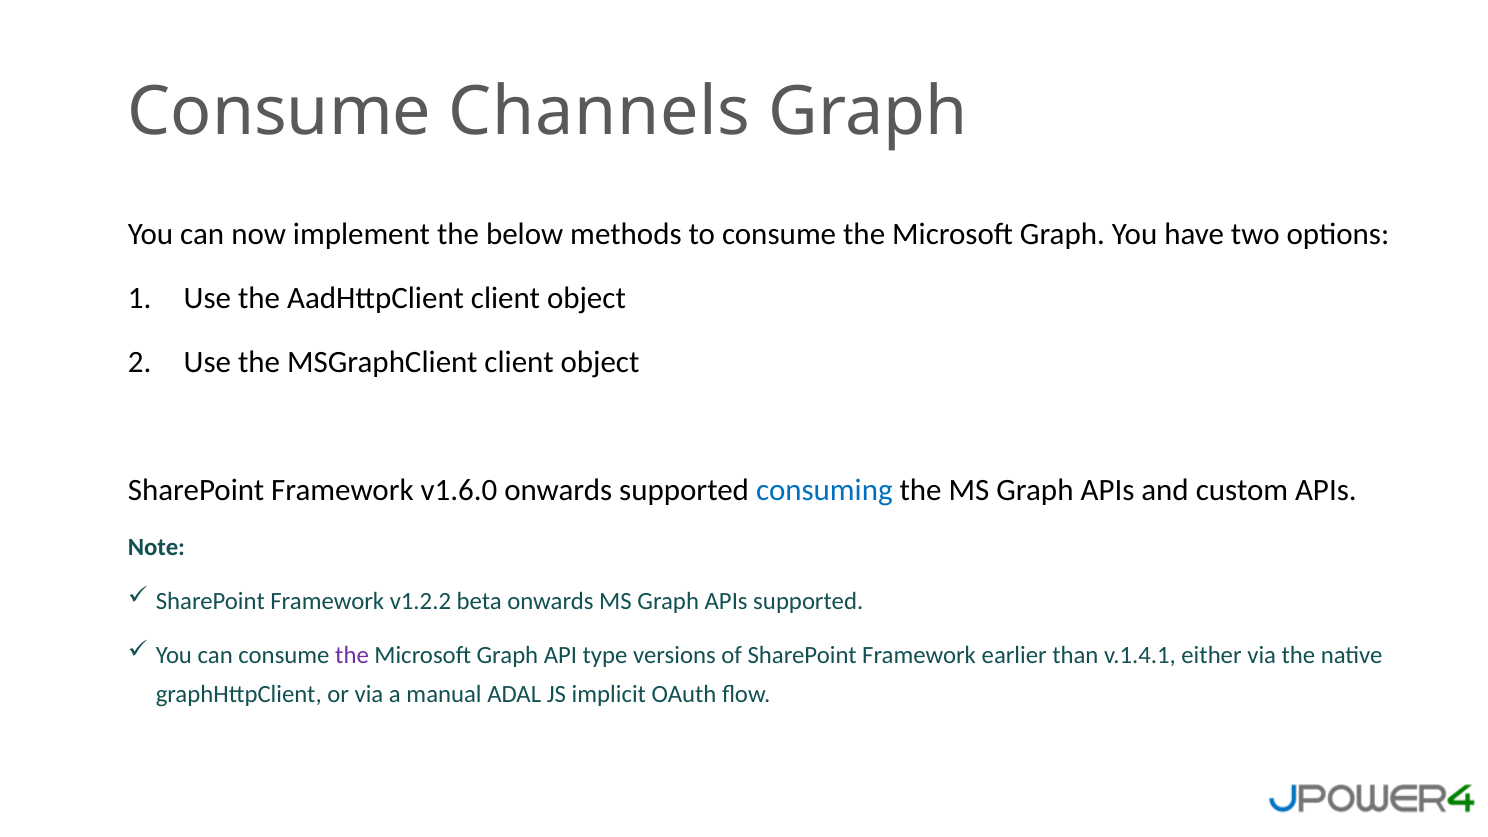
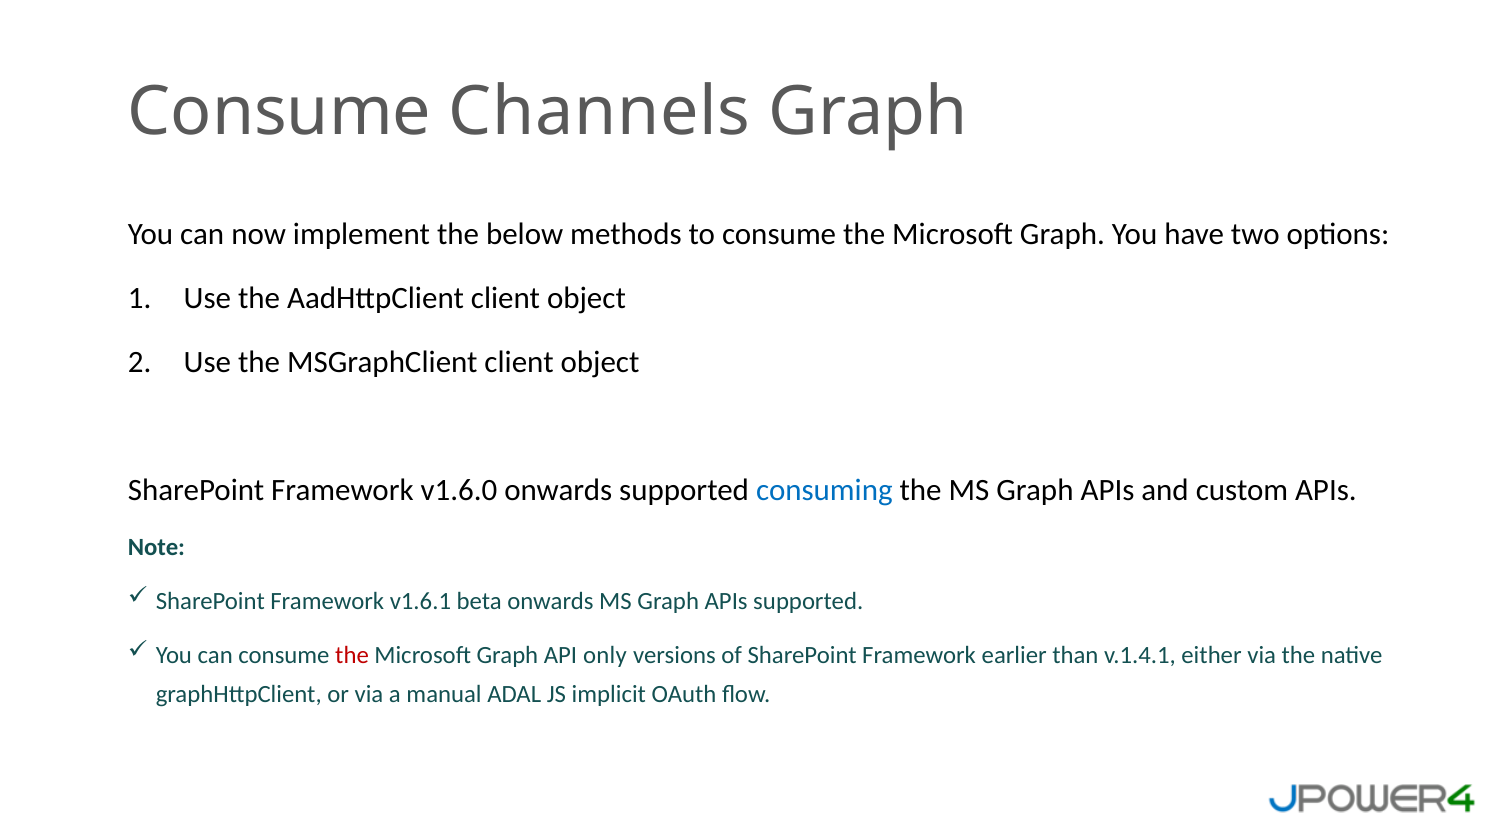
v1.2.2: v1.2.2 -> v1.6.1 (420, 601)
the colour: purple -> red (352, 656)
type: type -> only (605, 656)
